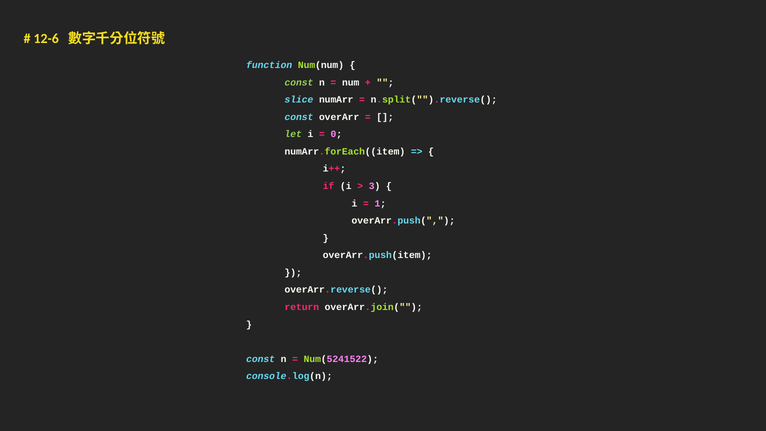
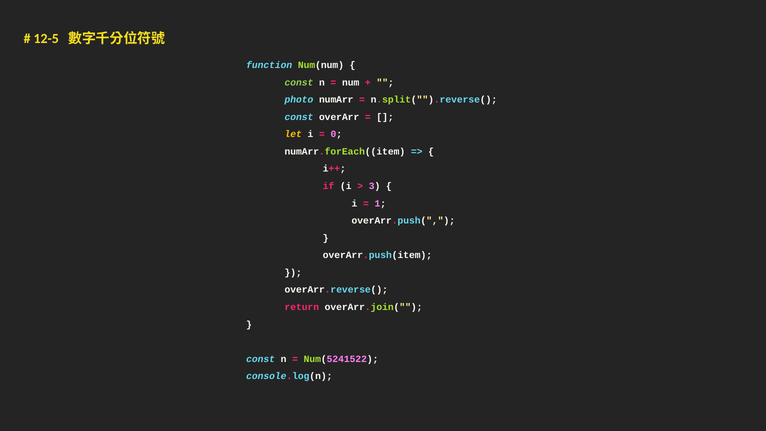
12-6: 12-6 -> 12-5 (46, 38)
slice: slice -> photo (299, 100)
let colour: light green -> yellow (293, 134)
